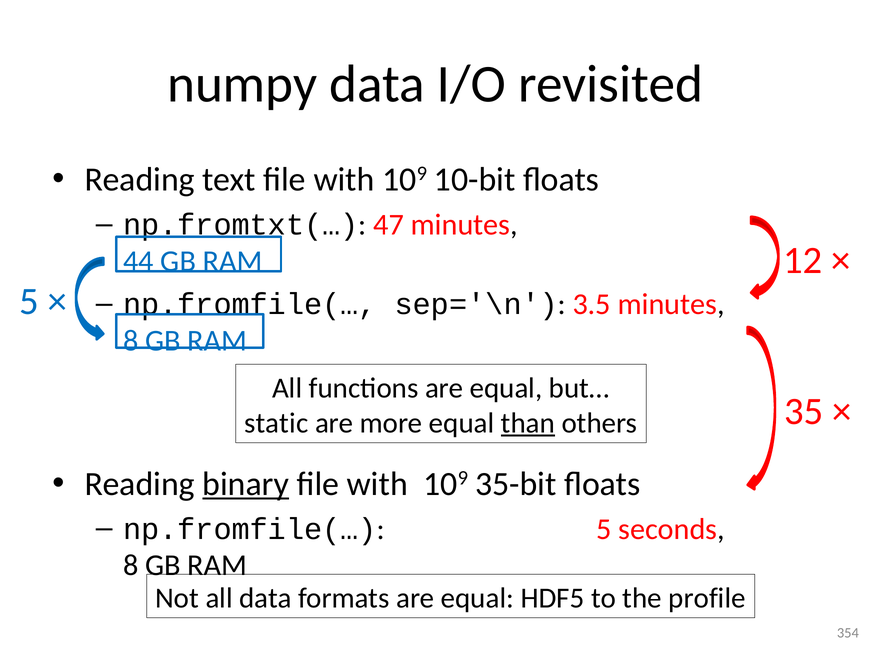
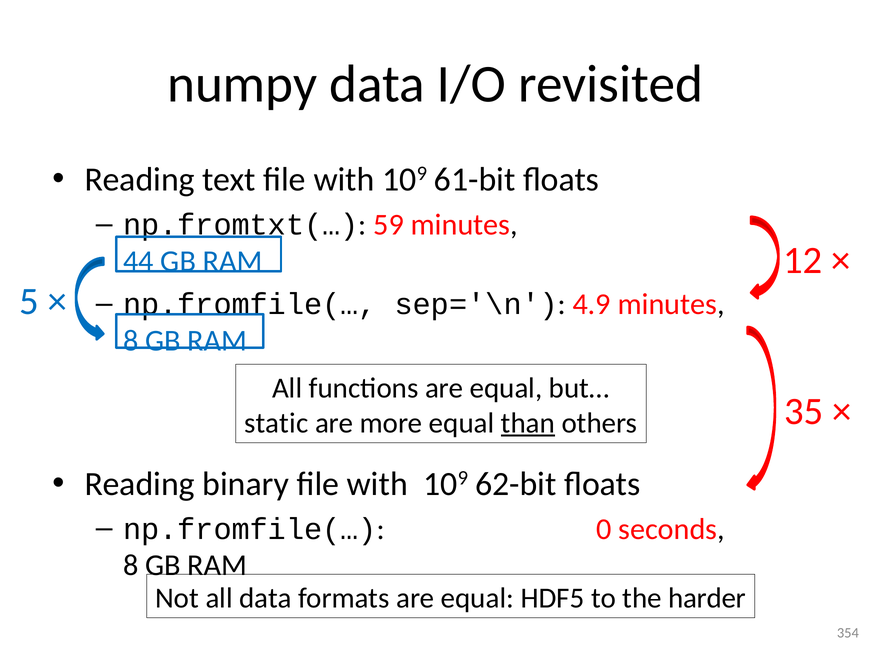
10-bit: 10-bit -> 61-bit (475, 179)
47: 47 -> 59 (389, 225)
3.5: 3.5 -> 4.9 (592, 304)
binary underline: present -> none (246, 483)
35-bit: 35-bit -> 62-bit (516, 483)
np.fromfile(… 5: 5 -> 0 (604, 528)
profile: profile -> harder (707, 597)
